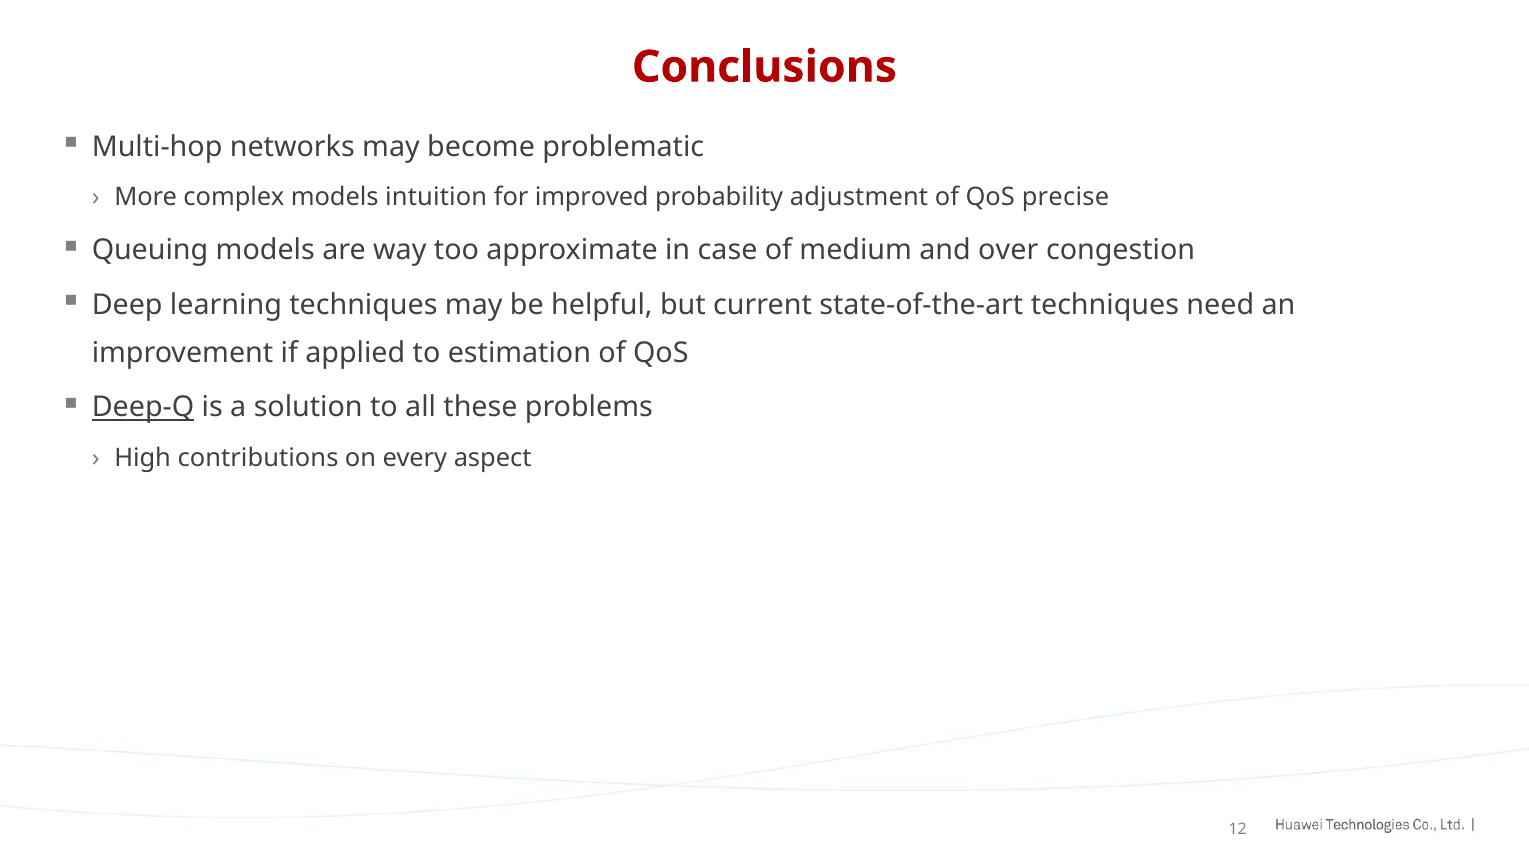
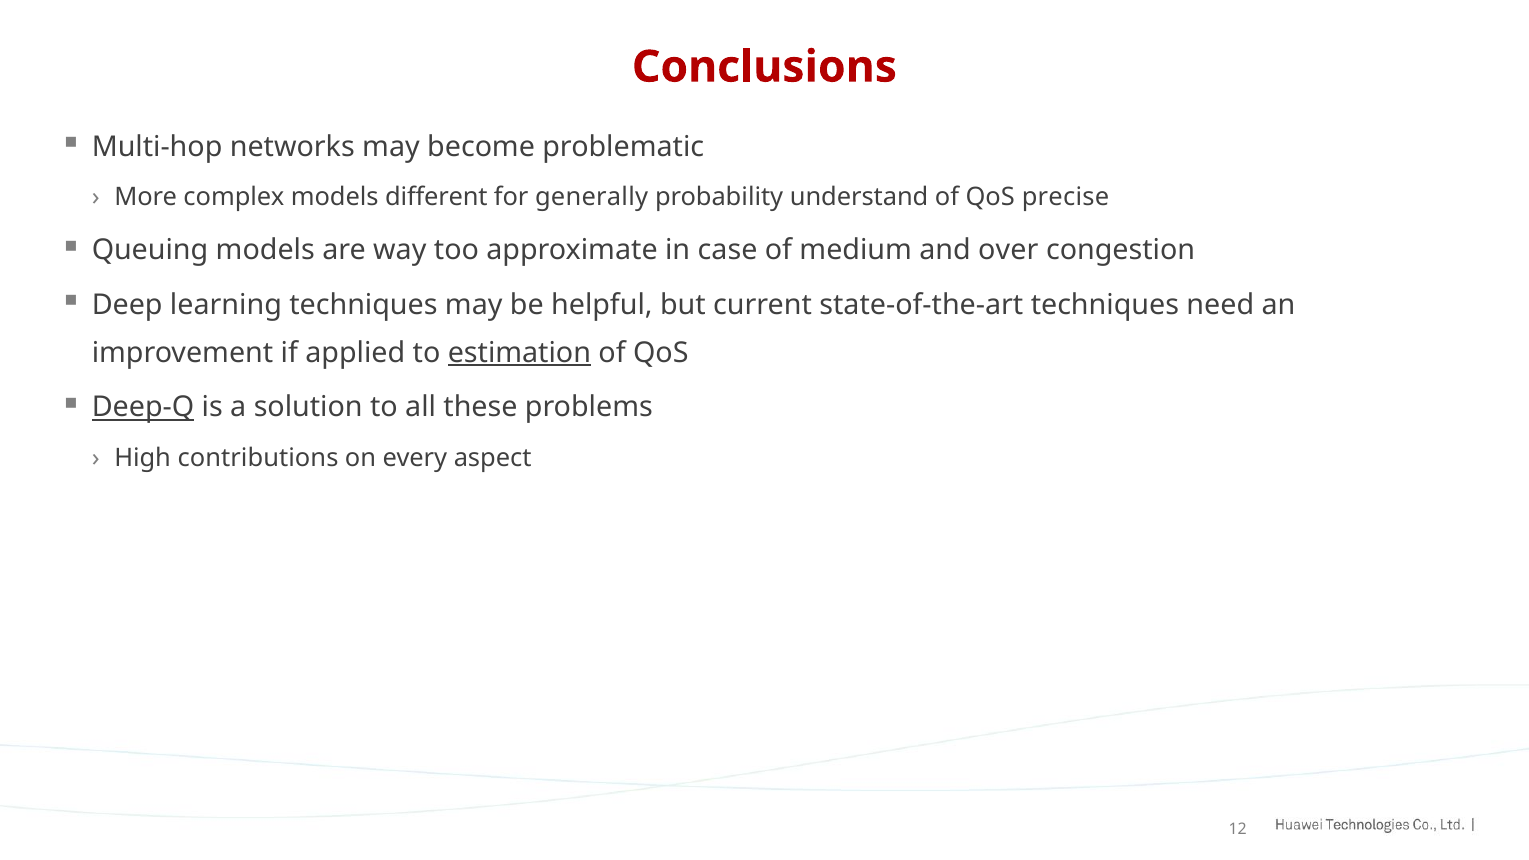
intuition: intuition -> different (436, 198)
improved: improved -> generally (592, 198)
adjustment: adjustment -> understand (859, 198)
estimation underline: none -> present (519, 353)
